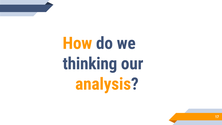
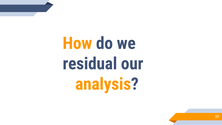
thinking: thinking -> residual (90, 64)
